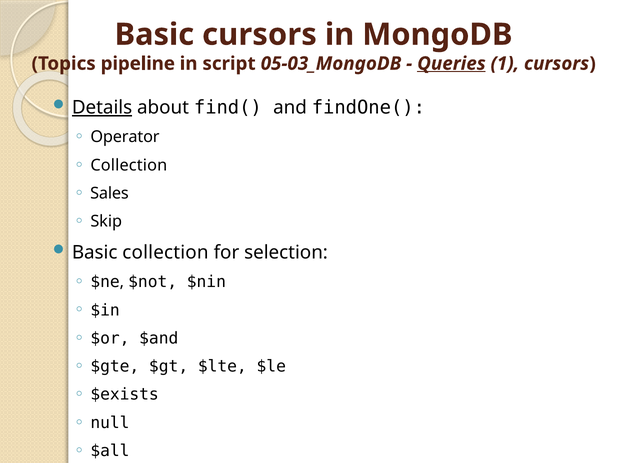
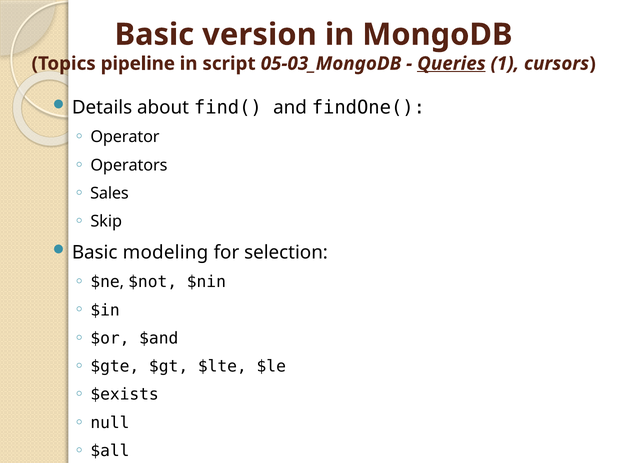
Basic cursors: cursors -> version (259, 35)
Details underline: present -> none (102, 108)
Collection: Collection -> Operators (129, 165)
Basic collection: collection -> modeling (165, 252)
